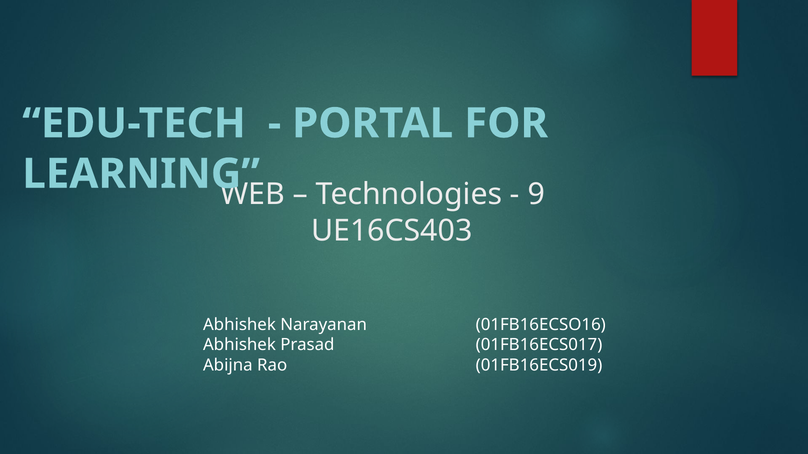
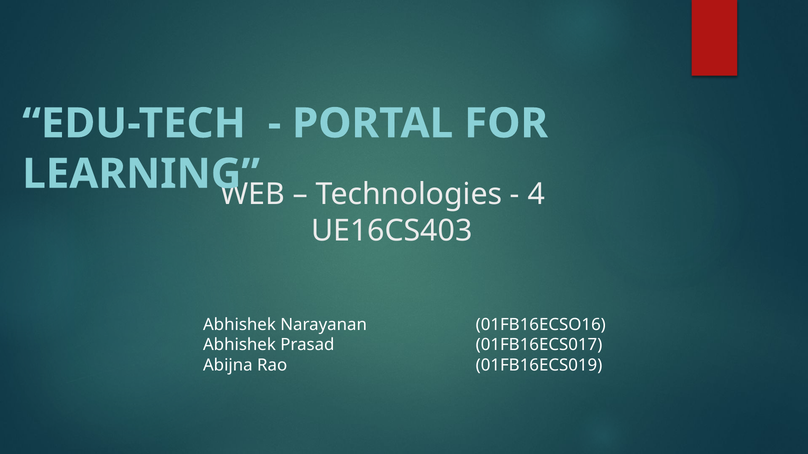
9: 9 -> 4 (536, 194)
